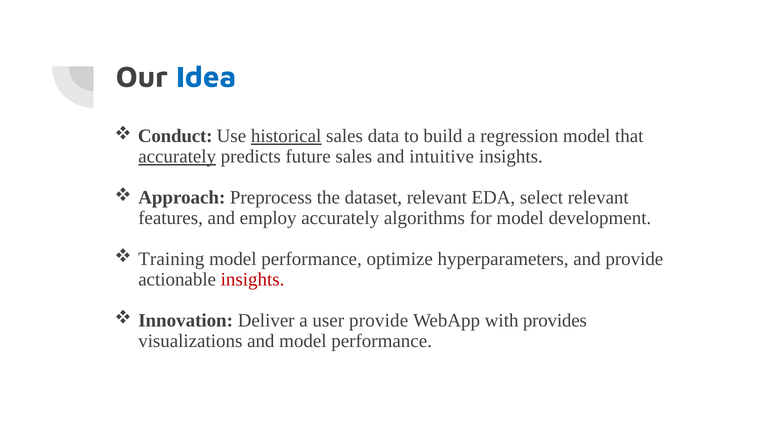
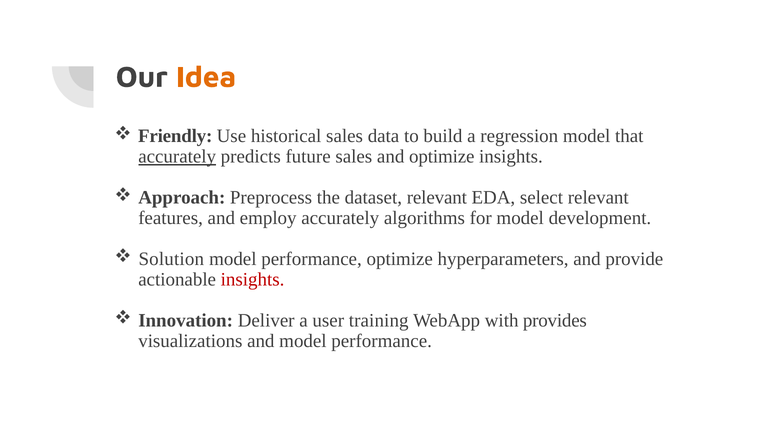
Idea colour: blue -> orange (206, 77)
Conduct: Conduct -> Friendly (175, 136)
historical underline: present -> none (286, 136)
and intuitive: intuitive -> optimize (442, 157)
Training: Training -> Solution (171, 259)
user provide: provide -> training (379, 320)
